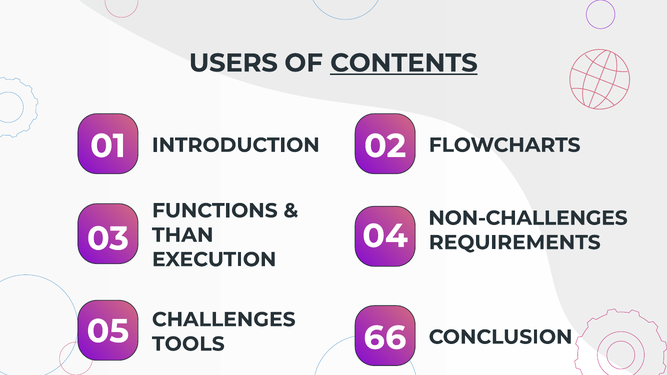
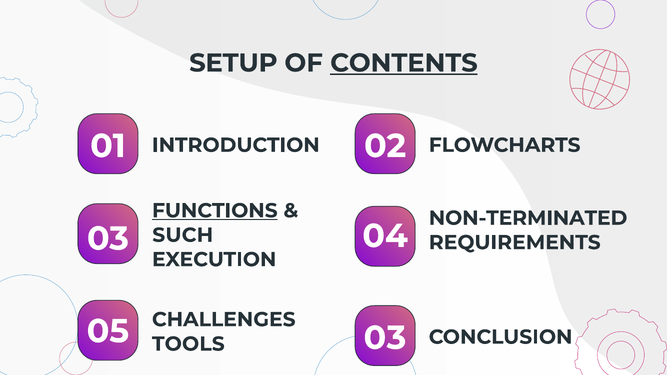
USERS: USERS -> SETUP (233, 63)
FUNCTIONS underline: none -> present (215, 211)
NON-CHALLENGES: NON-CHALLENGES -> NON-TERMINATED (528, 218)
THAN: THAN -> SUCH (183, 235)
05 66: 66 -> 03 (385, 338)
